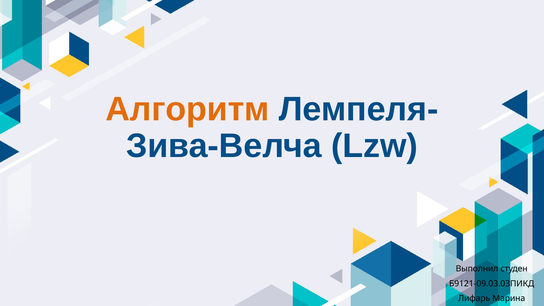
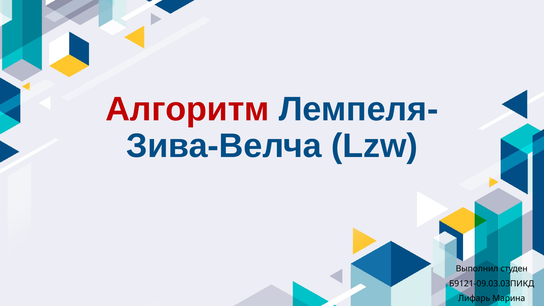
Алгоритм colour: orange -> red (187, 109)
